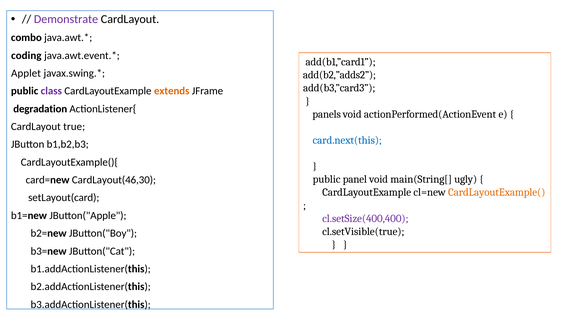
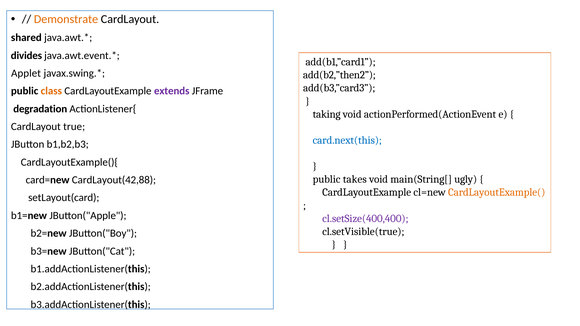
Demonstrate colour: purple -> orange (66, 19)
combo: combo -> shared (26, 38)
coding: coding -> divides (26, 56)
add(b2,”adds2: add(b2,”adds2 -> add(b2,”then2 (339, 75)
class colour: purple -> orange (51, 91)
extends colour: orange -> purple (172, 91)
panels: panels -> taking (327, 114)
panel: panel -> takes (355, 179)
CardLayout(46,30: CardLayout(46,30 -> CardLayout(42,88 (114, 180)
